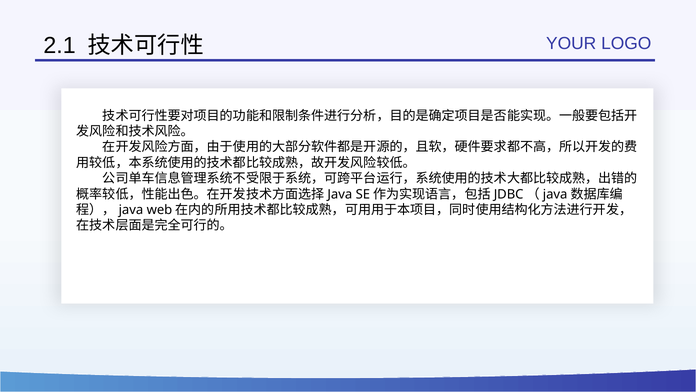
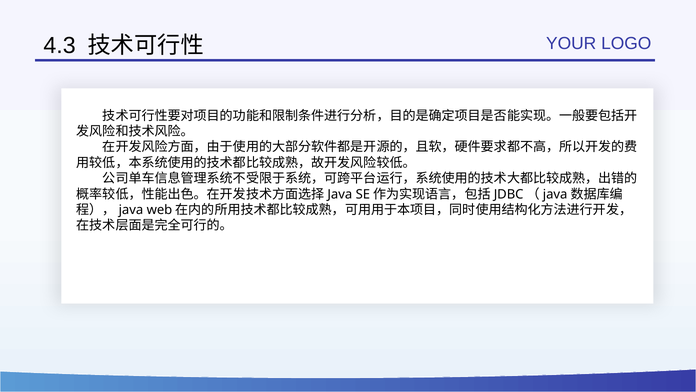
2.1: 2.1 -> 4.3 (60, 45)
